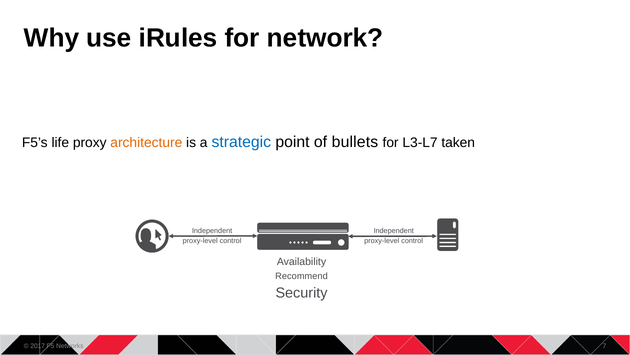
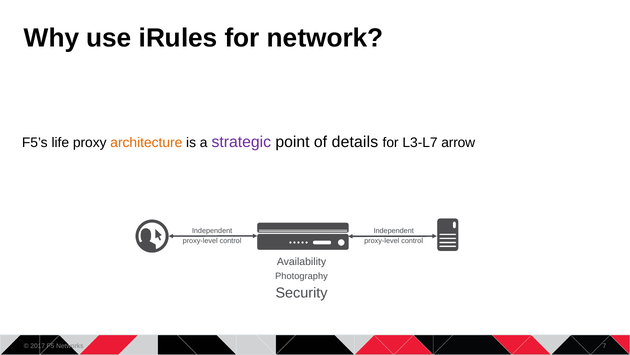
strategic colour: blue -> purple (241, 142)
bullets: bullets -> details (355, 142)
taken: taken -> arrow (458, 142)
Recommend: Recommend -> Photography (301, 276)
